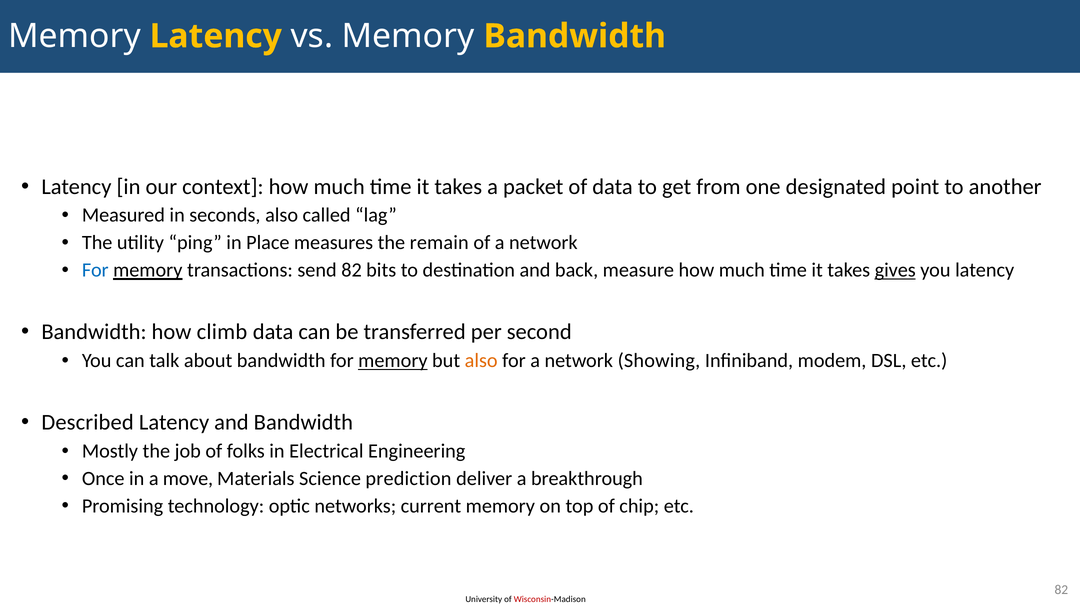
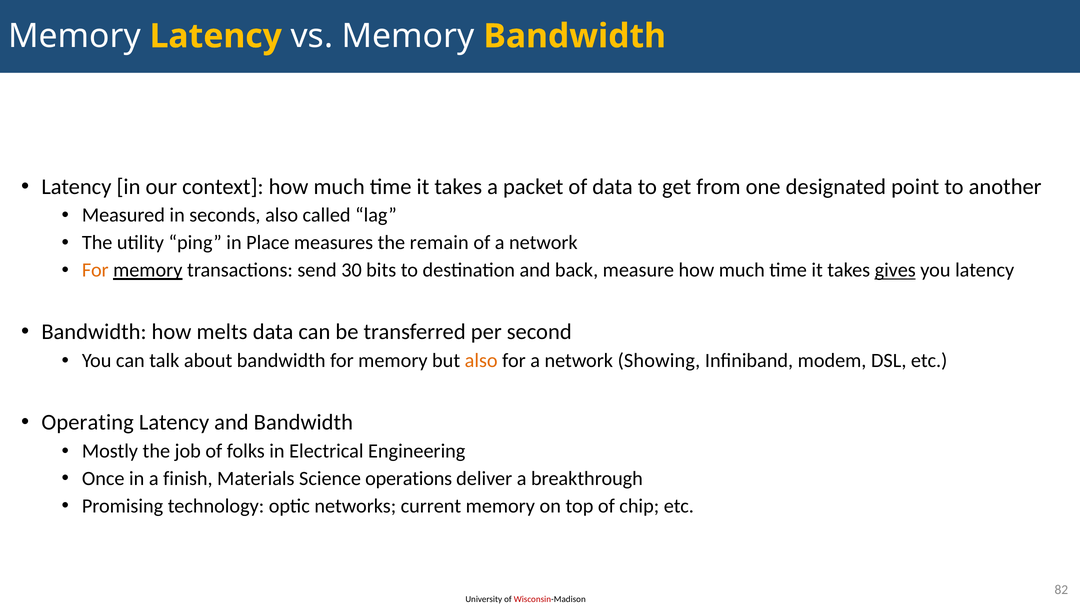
For colour: blue -> orange (95, 270)
send 82: 82 -> 30 (352, 270)
climb: climb -> melts (222, 332)
memory underline: present -> none (393, 361)
Described: Described -> Operating (88, 423)
move: move -> finish (188, 479)
prediction: prediction -> operations (409, 479)
